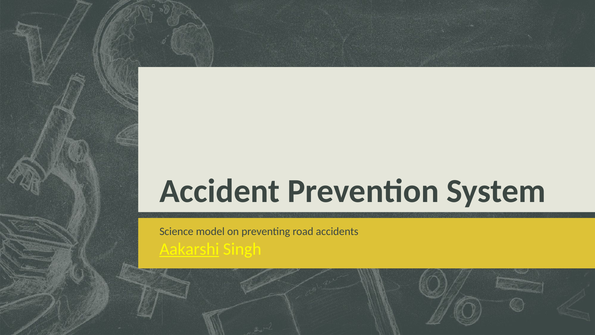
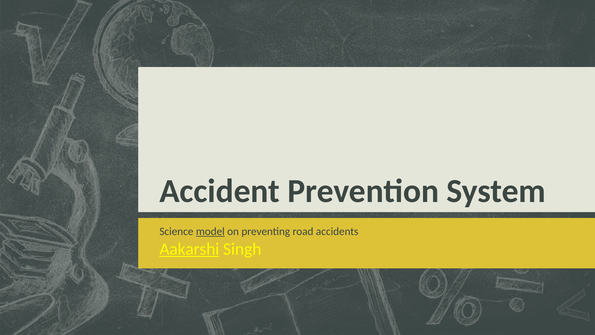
model underline: none -> present (210, 231)
